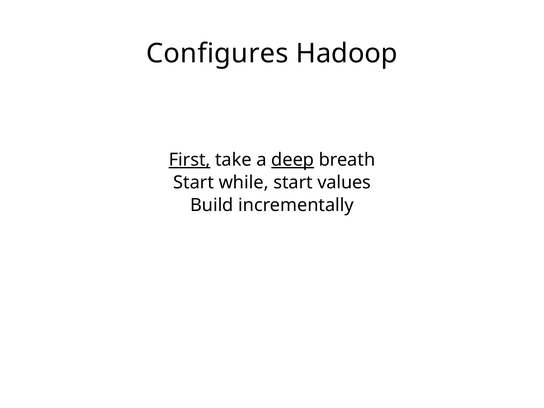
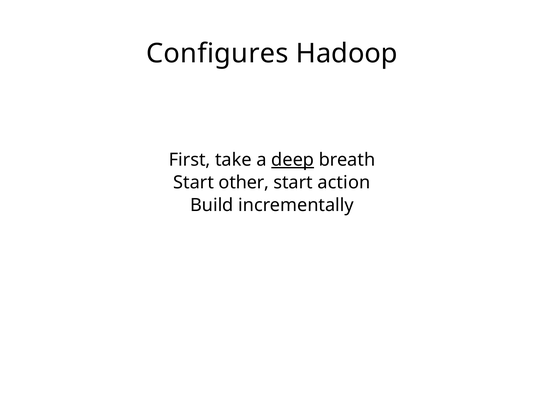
First underline: present -> none (190, 160)
while: while -> other (244, 183)
values: values -> action (344, 183)
